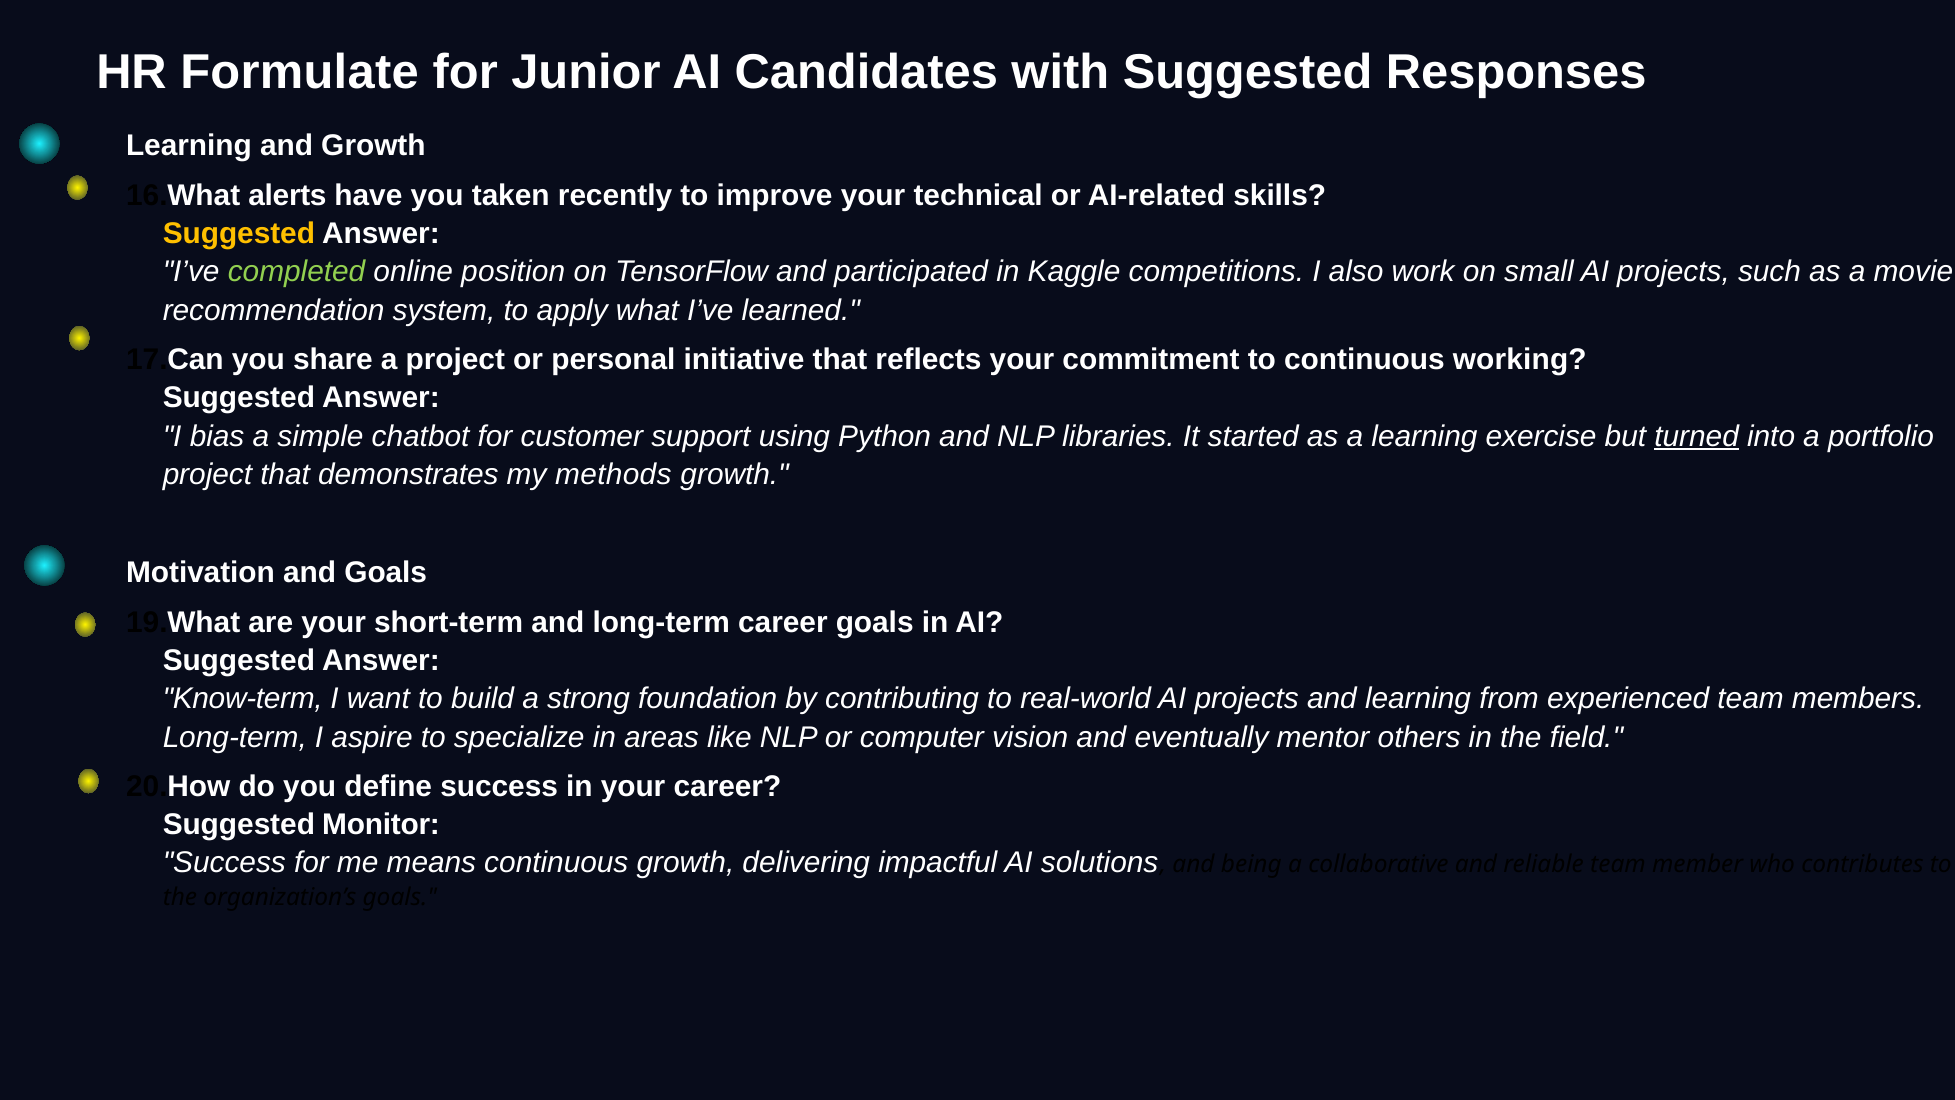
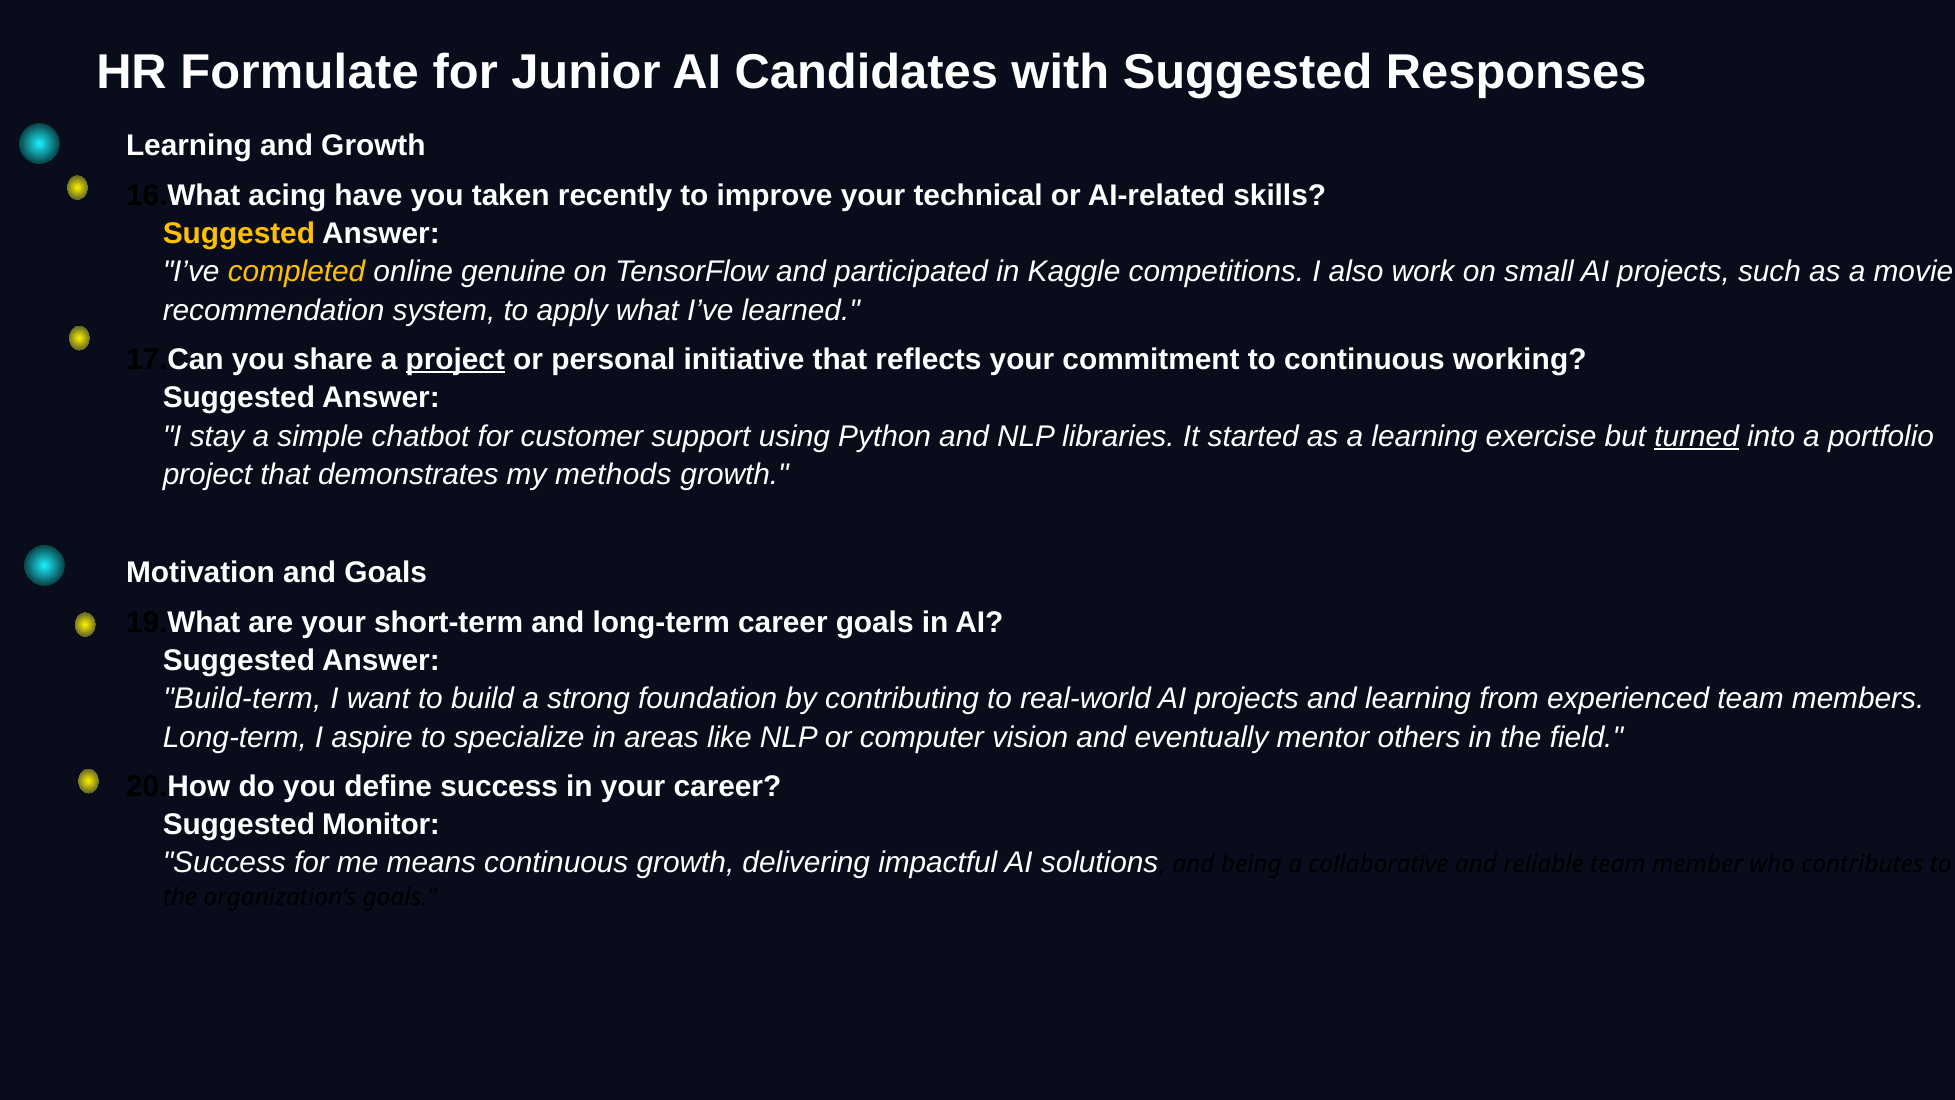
alerts: alerts -> acing (287, 195)
completed colour: light green -> yellow (297, 272)
position: position -> genuine (514, 272)
project underline: none -> present (455, 359)
bias: bias -> stay (217, 436)
Know-term: Know-term -> Build-term (242, 699)
